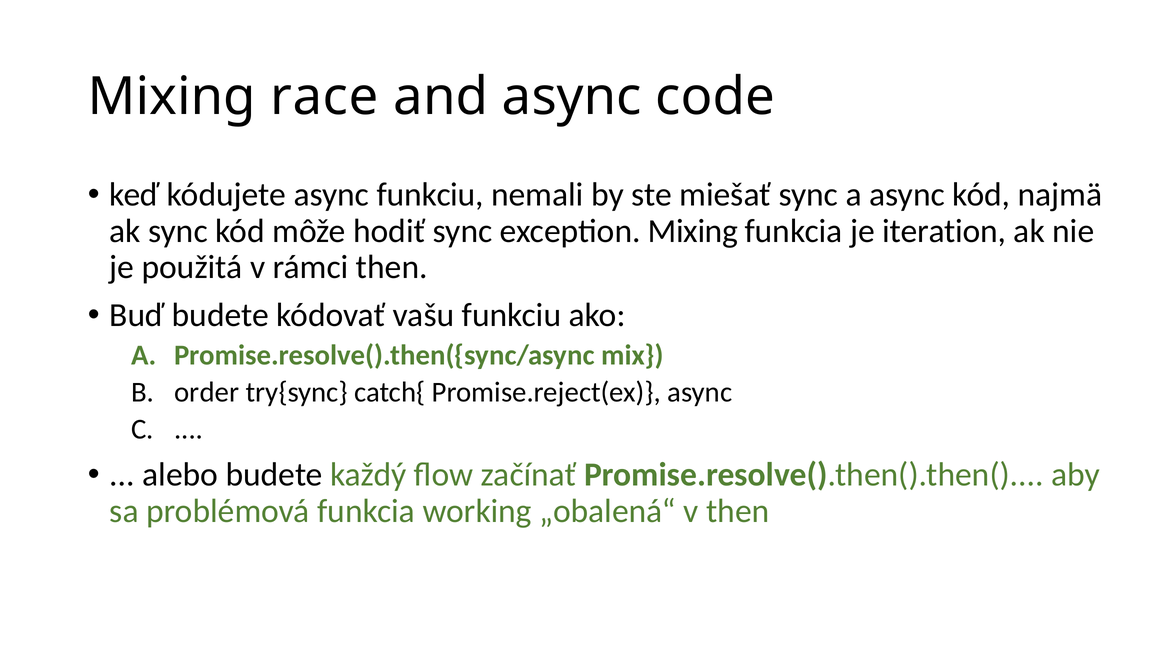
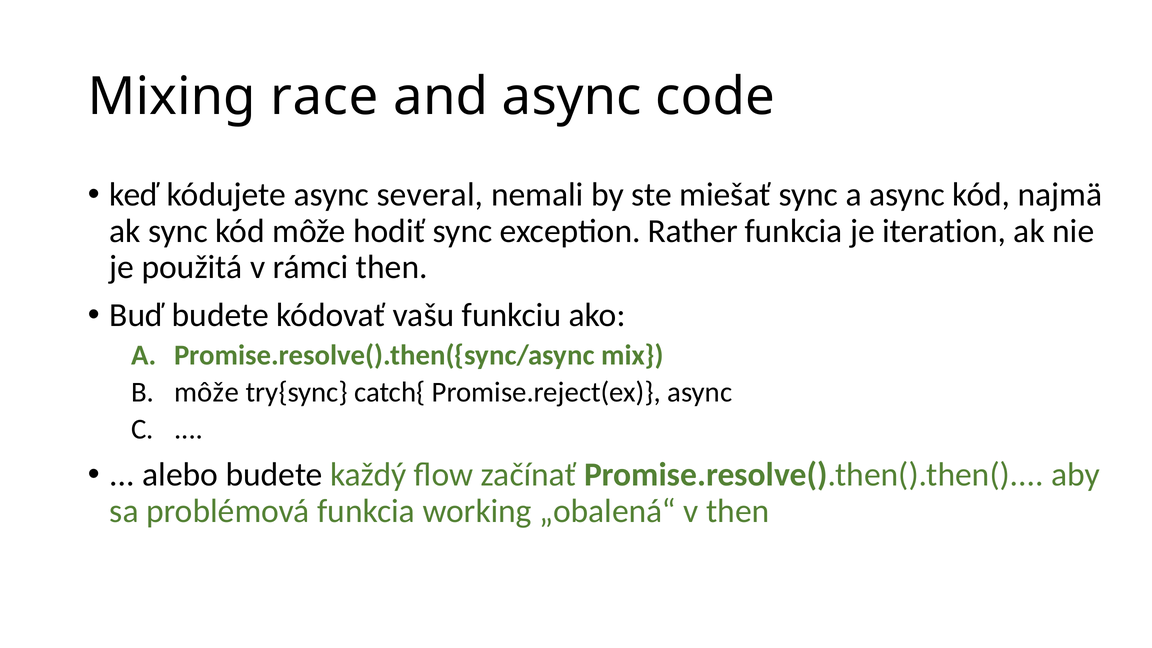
async funkciu: funkciu -> several (430, 195)
exception Mixing: Mixing -> Rather (693, 231)
order: order -> môže (207, 392)
